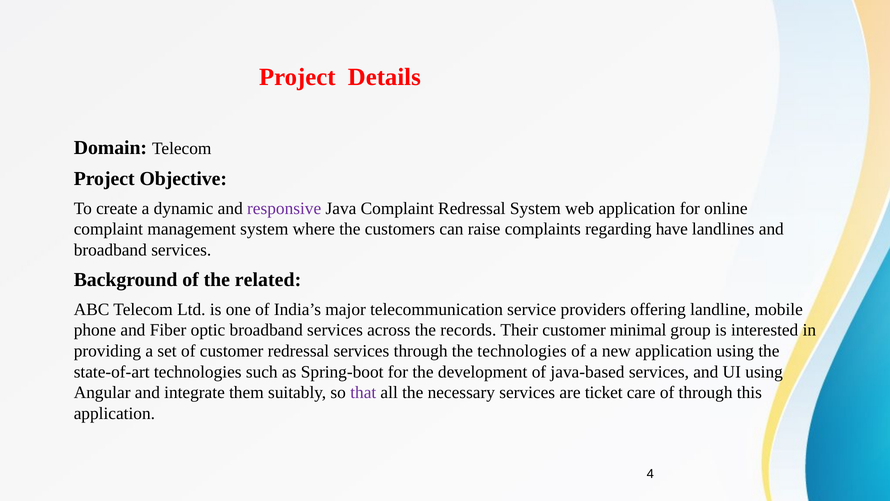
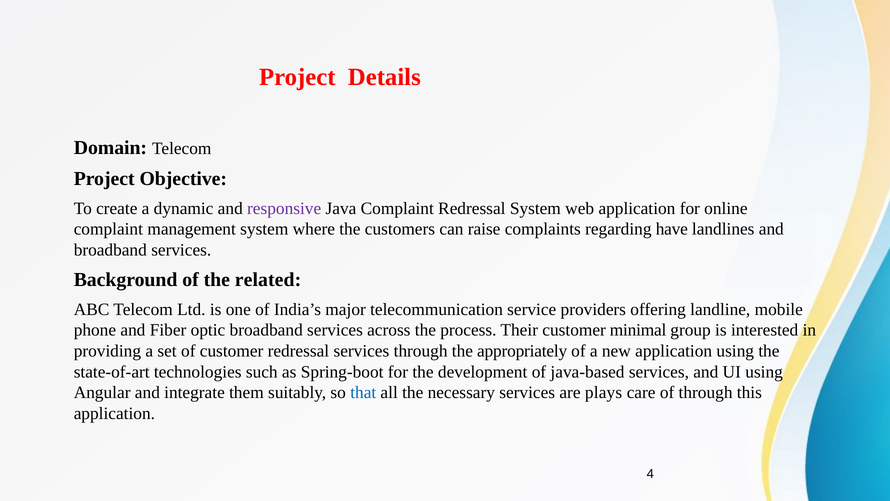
records: records -> process (468, 330)
the technologies: technologies -> appropriately (522, 351)
that colour: purple -> blue (363, 392)
ticket: ticket -> plays (604, 392)
